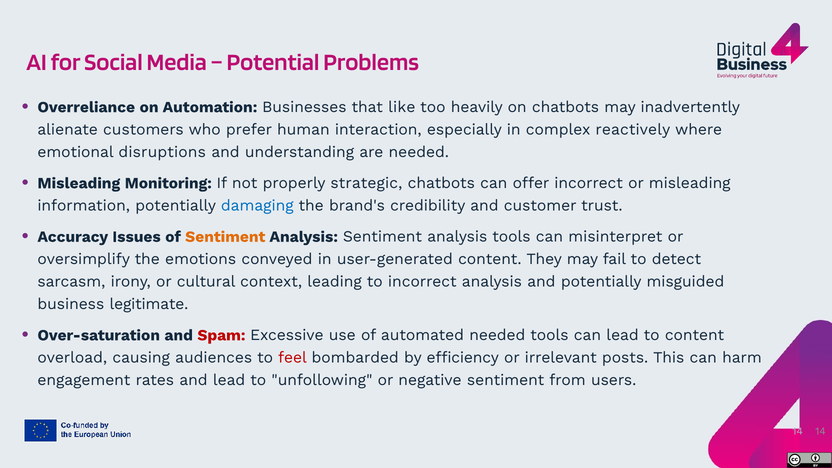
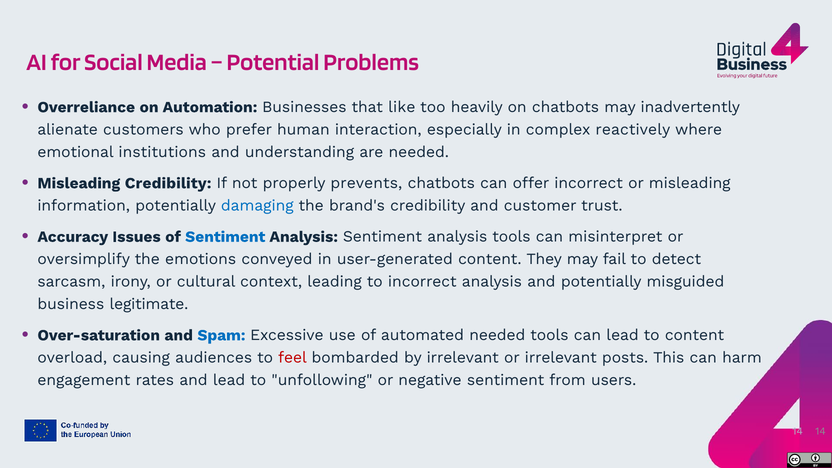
disruptions: disruptions -> institutions (162, 152)
Misleading Monitoring: Monitoring -> Credibility (168, 183)
strategic: strategic -> prevents (366, 183)
Sentiment colour: orange -> blue (225, 237)
Spam colour: red -> blue (221, 335)
by efficiency: efficiency -> irrelevant (463, 358)
